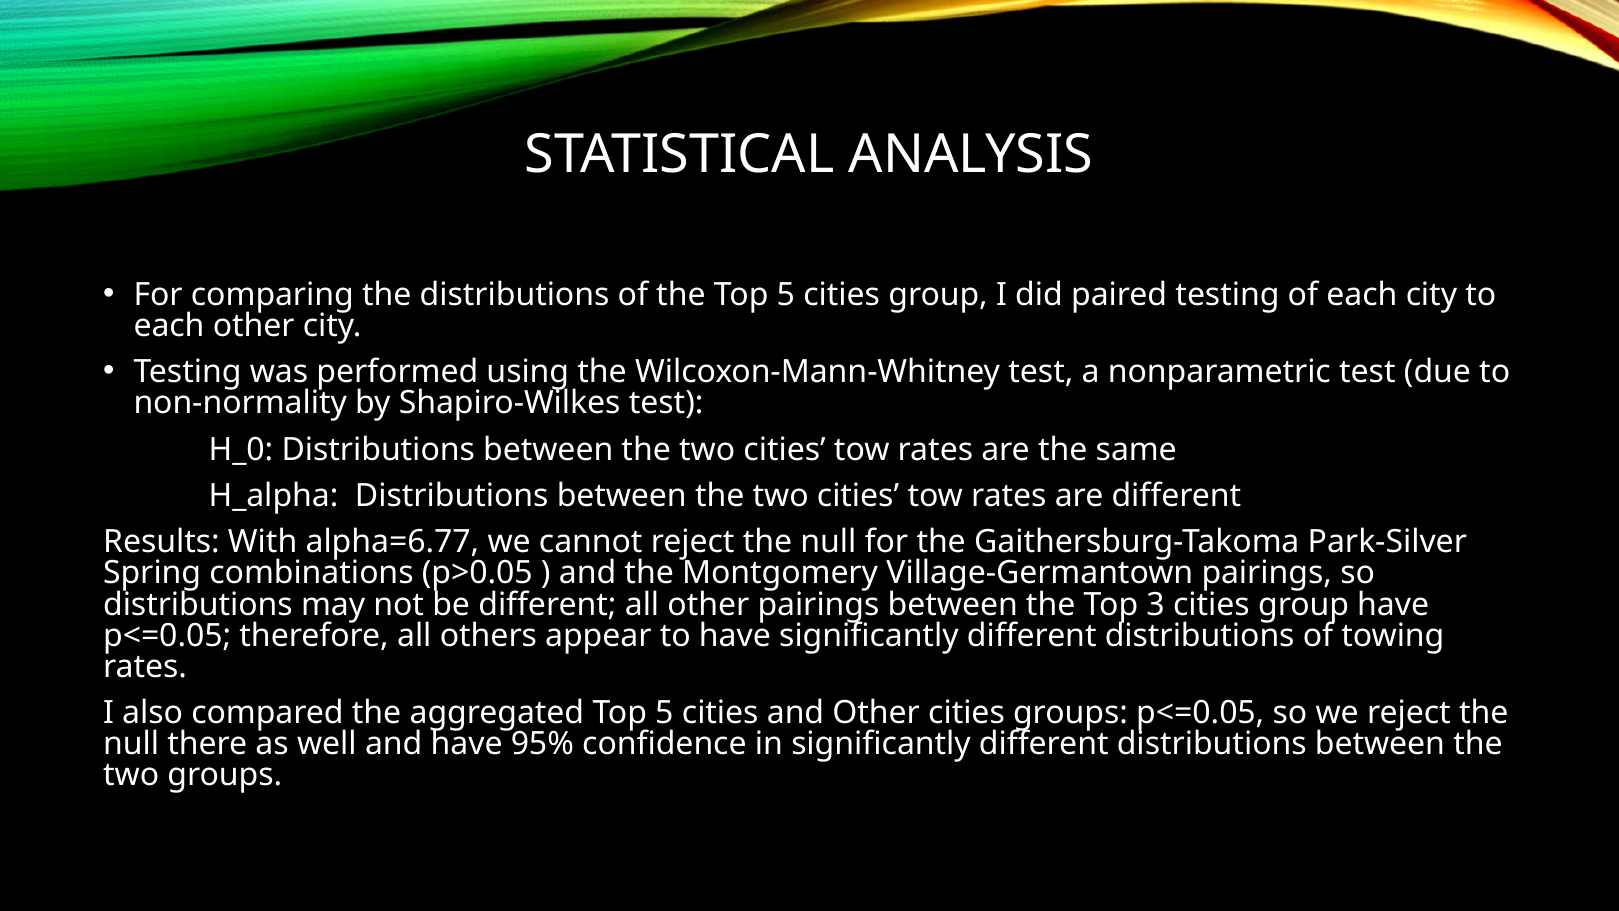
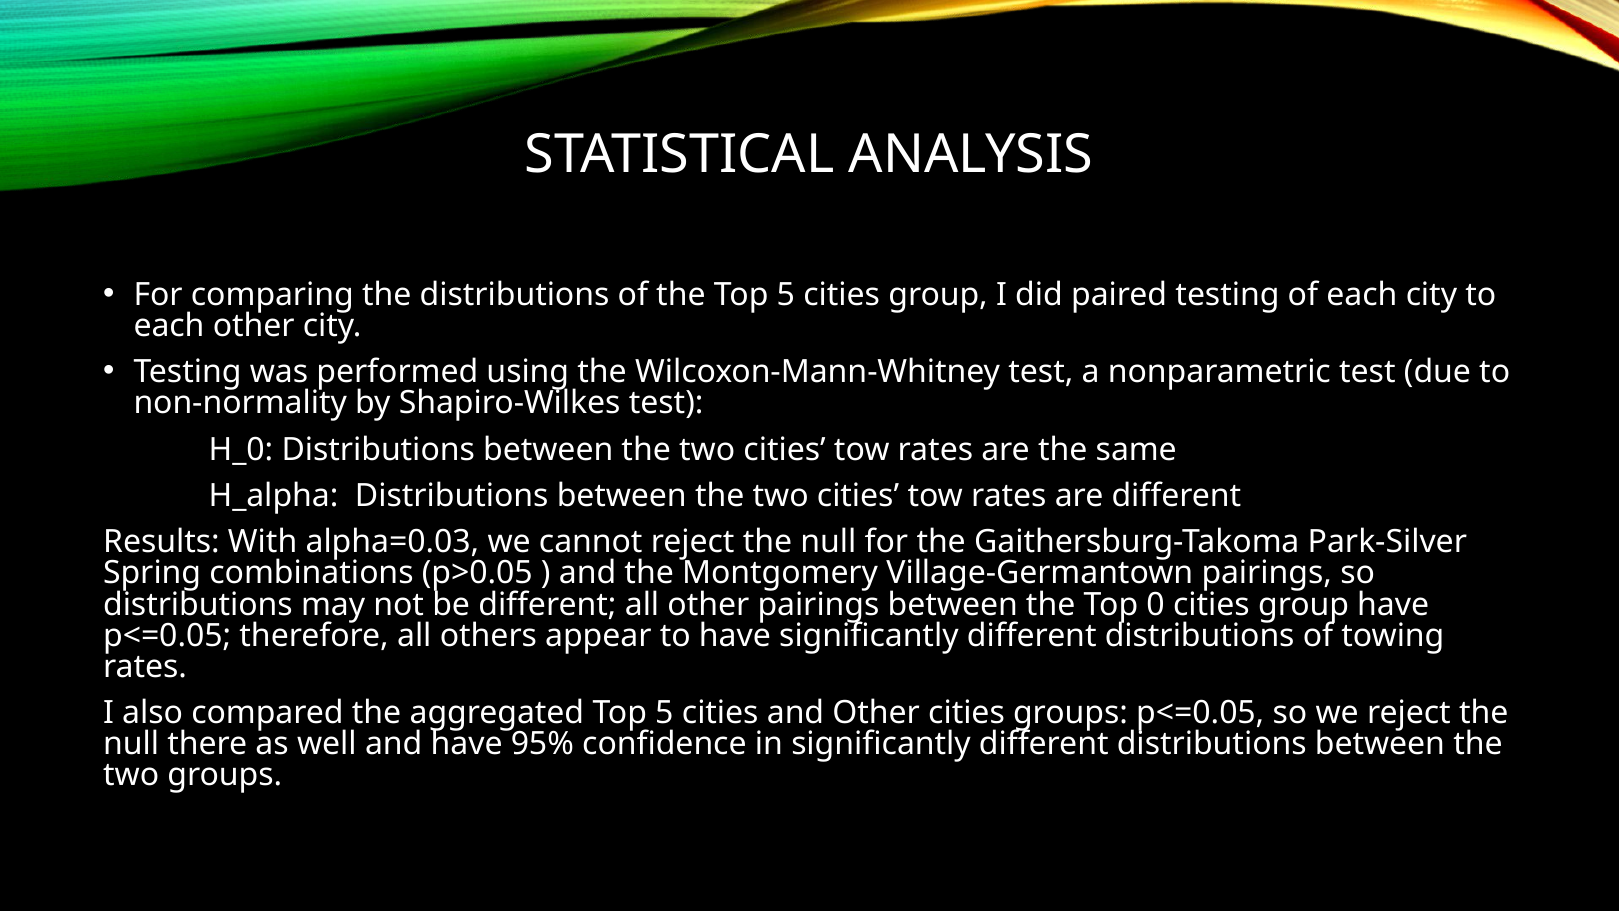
alpha=6.77: alpha=6.77 -> alpha=0.03 (392, 542)
3: 3 -> 0 (1156, 604)
